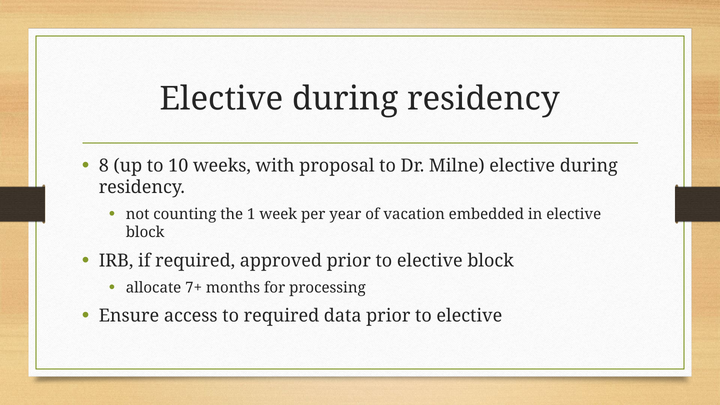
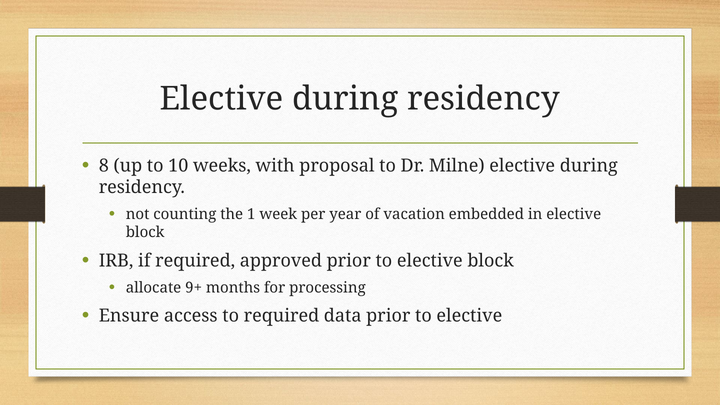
7+: 7+ -> 9+ (194, 288)
